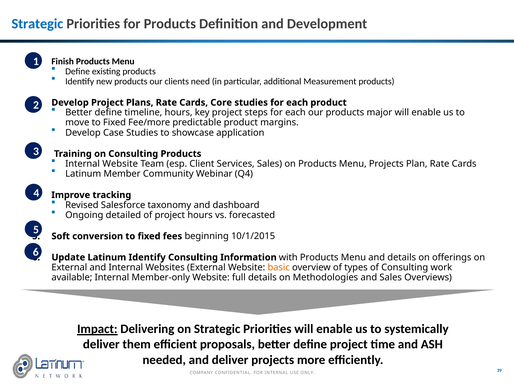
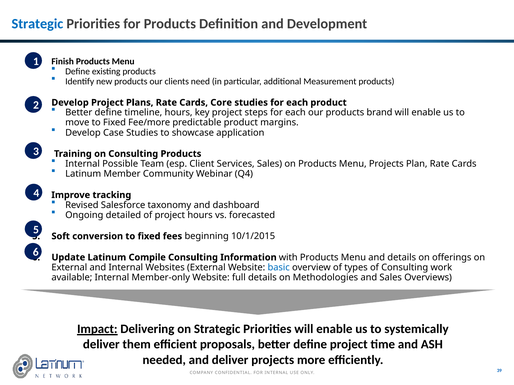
major: major -> brand (379, 113)
Internal Website: Website -> Possible (120, 164)
Latinum Identify: Identify -> Compile (147, 258)
basic colour: orange -> blue (279, 268)
